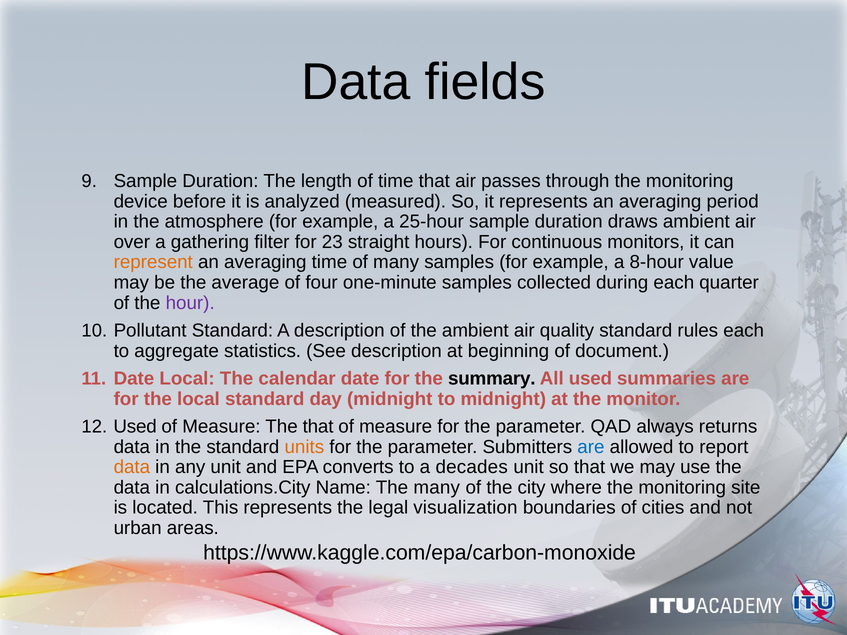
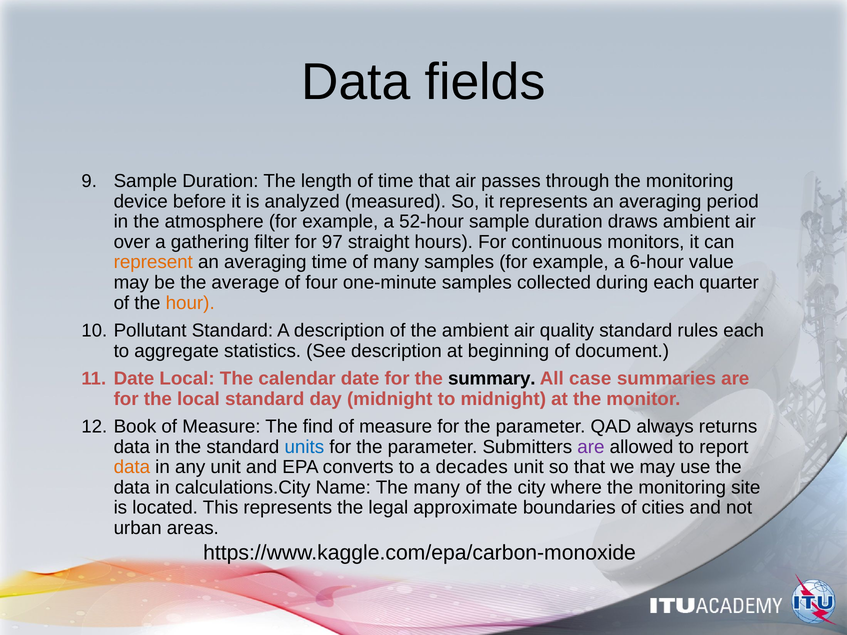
25-hour: 25-hour -> 52-hour (432, 222)
23: 23 -> 97 (332, 242)
8-hour: 8-hour -> 6-hour (657, 262)
hour colour: purple -> orange (190, 303)
All used: used -> case (590, 379)
Used: Used -> Book (135, 427)
The that: that -> find (318, 427)
units colour: orange -> blue (304, 447)
are colour: blue -> purple (591, 447)
visualization: visualization -> approximate (465, 508)
